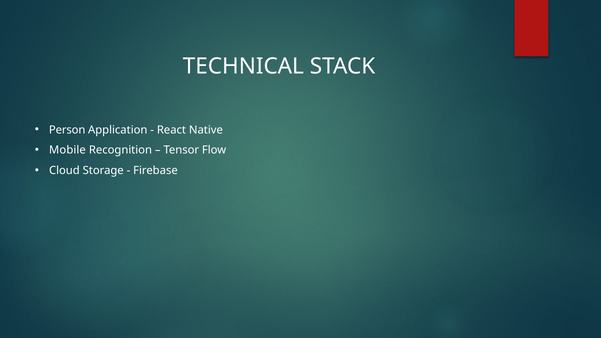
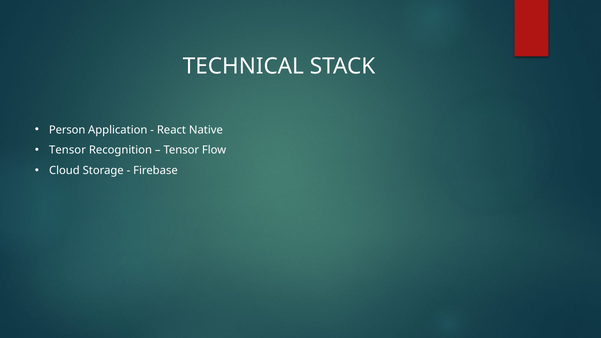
Mobile: Mobile -> Tensor (67, 150)
